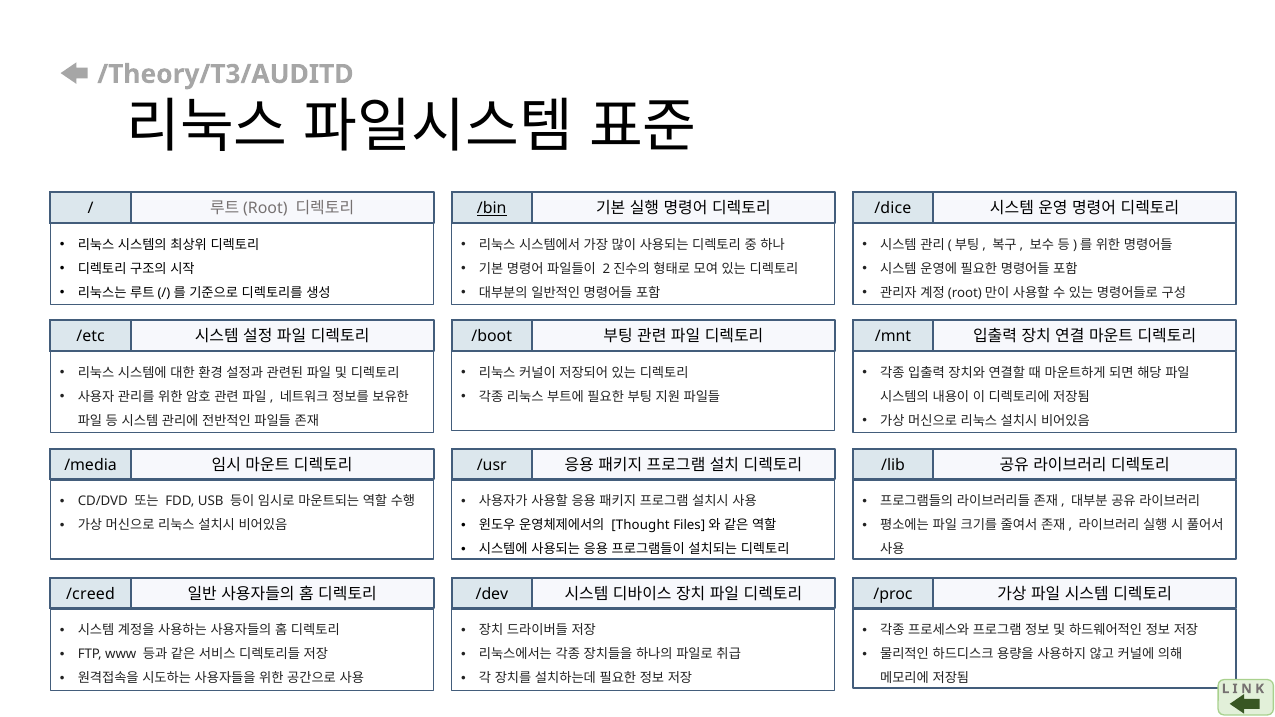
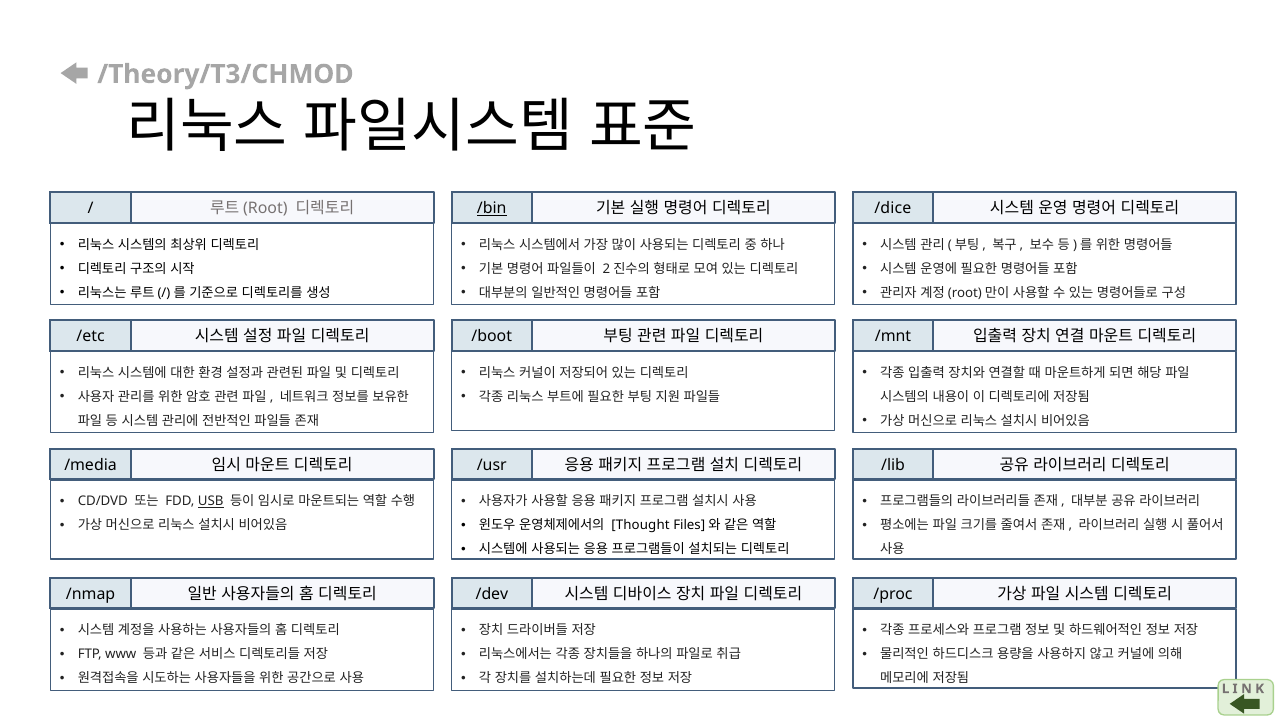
/Theory/T3/AUDITD: /Theory/T3/AUDITD -> /Theory/T3/CHMOD (225, 74)
USB underline: none -> present (211, 502)
/creed: /creed -> /nmap (91, 594)
